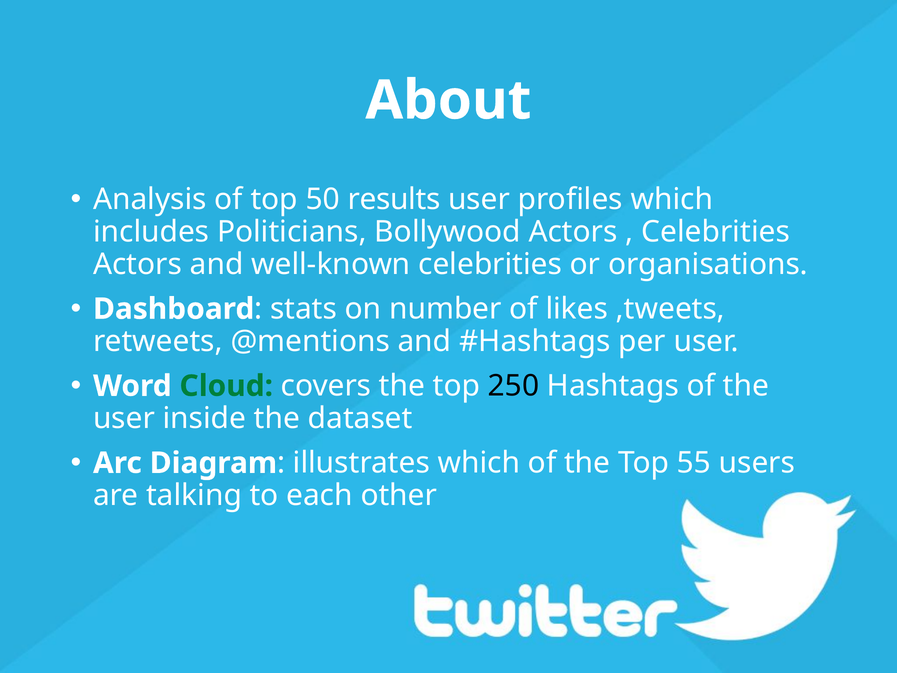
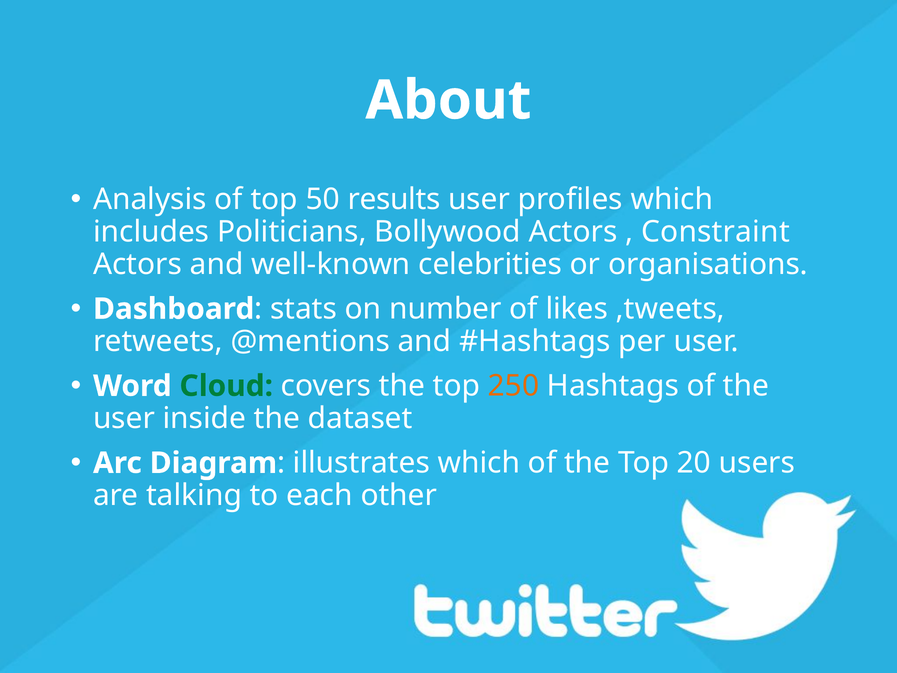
Celebrities: Celebrities -> Constraint (716, 232)
250 colour: black -> orange (513, 386)
55: 55 -> 20 (694, 463)
